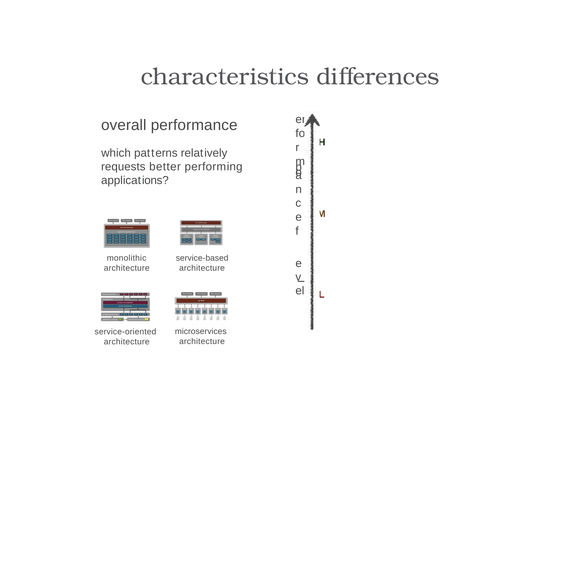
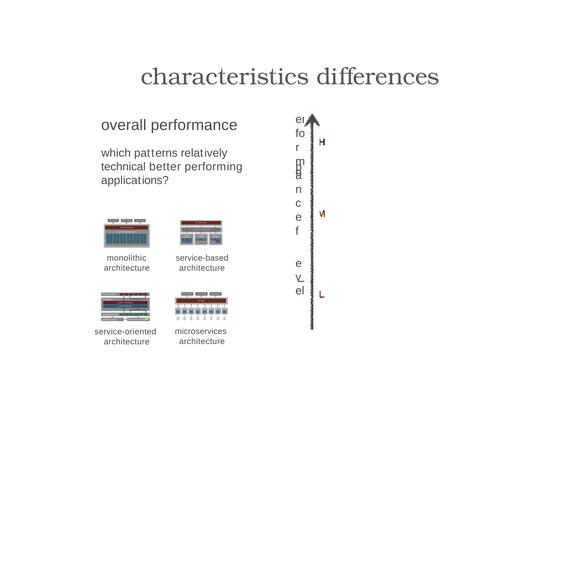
requests: requests -> technical (123, 167)
